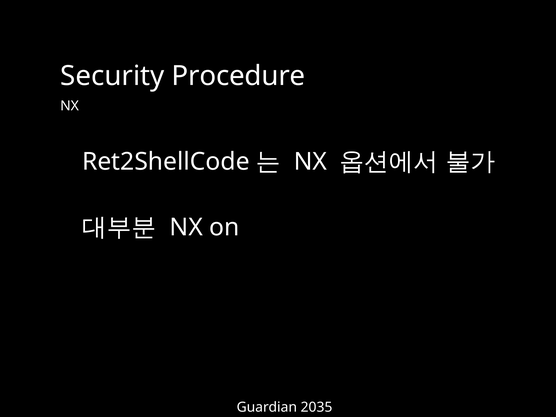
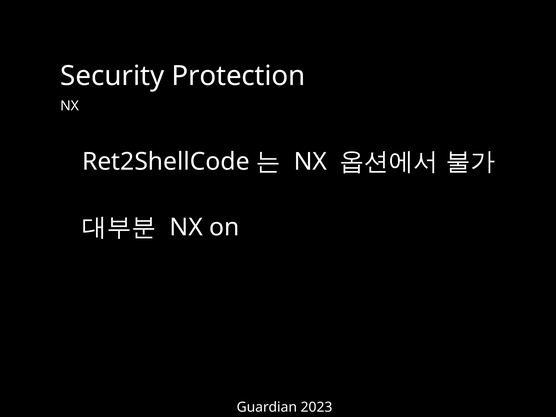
Procedure: Procedure -> Protection (238, 76)
2035: 2035 -> 2023 (317, 407)
